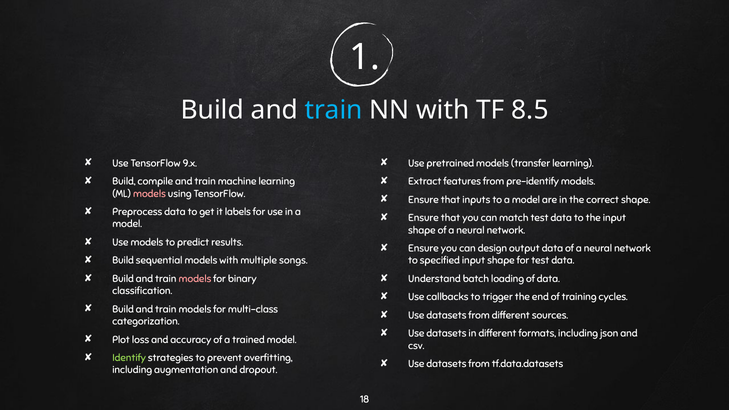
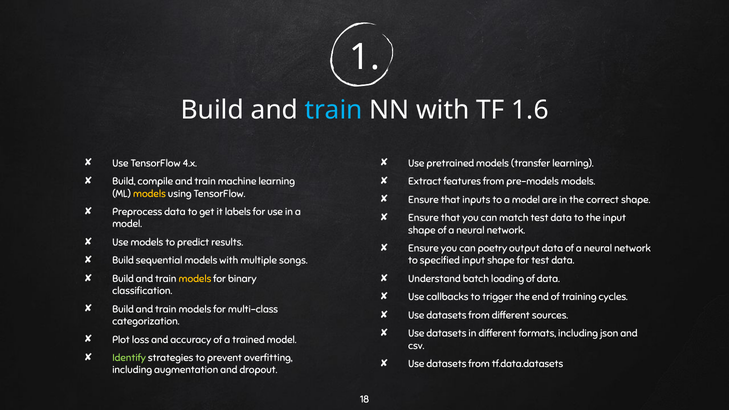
8.5: 8.5 -> 1.6 (530, 110)
9.x: 9.x -> 4.x (190, 163)
pre-identify: pre-identify -> pre-models (533, 182)
models colour: pink -> yellow (149, 194)
design: design -> poetry (492, 249)
models colour: pink -> yellow (195, 279)
